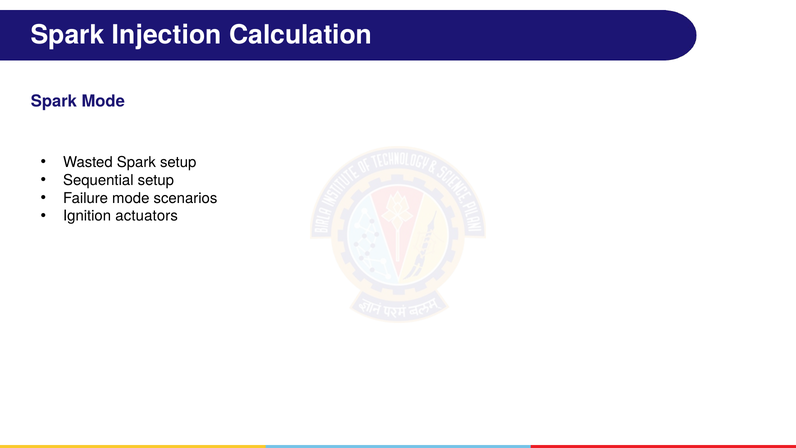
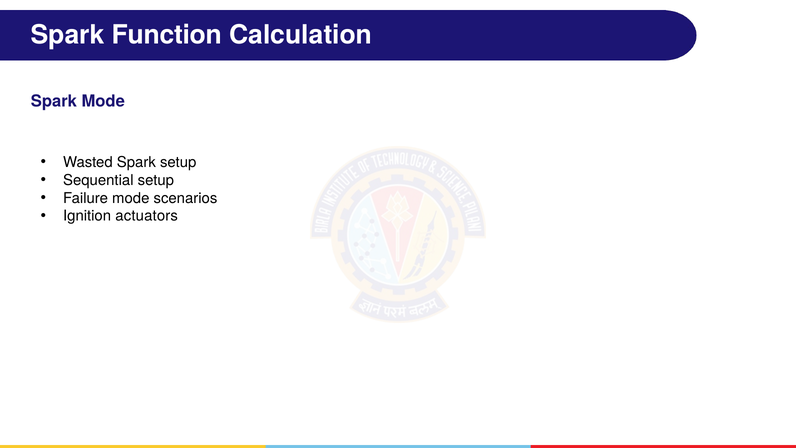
Injection: Injection -> Function (167, 35)
